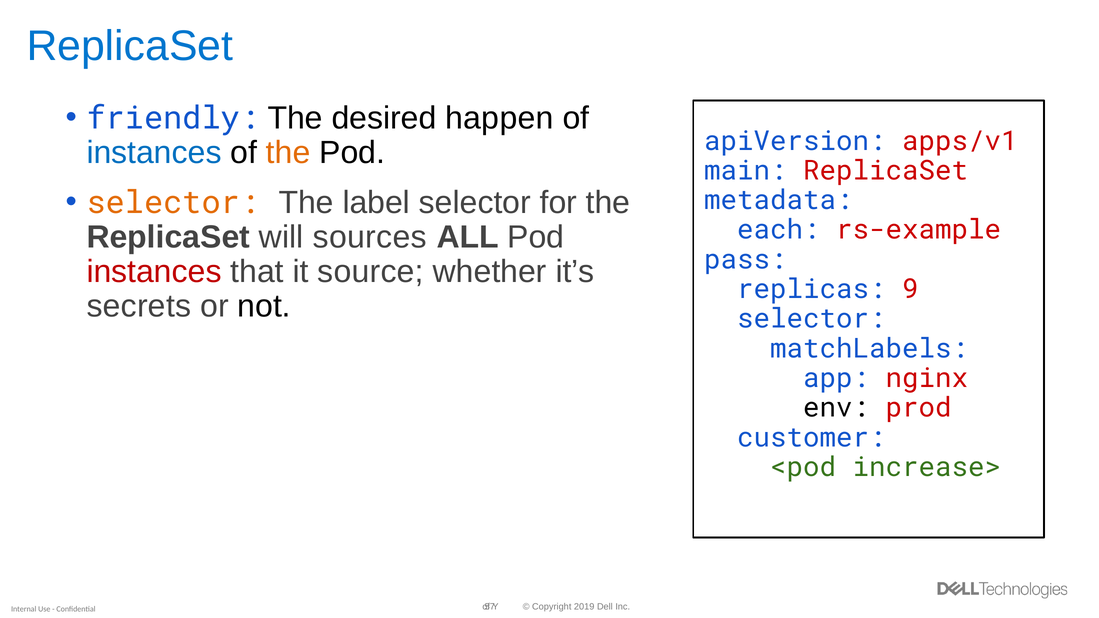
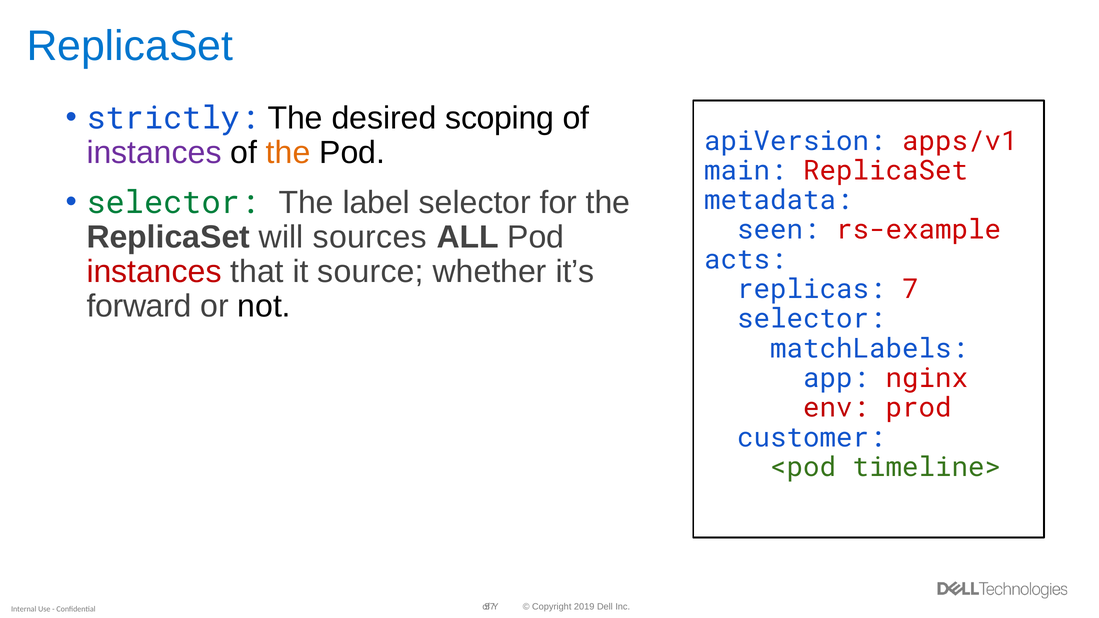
friendly: friendly -> strictly (173, 118)
happen: happen -> scoping (500, 118)
instances colour: blue -> purple (154, 153)
selector colour: orange -> green (173, 203)
each: each -> seen (778, 230)
pass: pass -> acts (745, 260)
9: 9 -> 7 (910, 289)
secrets: secrets -> forward (139, 306)
env colour: black -> red (836, 408)
increase>: increase> -> timeline> (927, 467)
